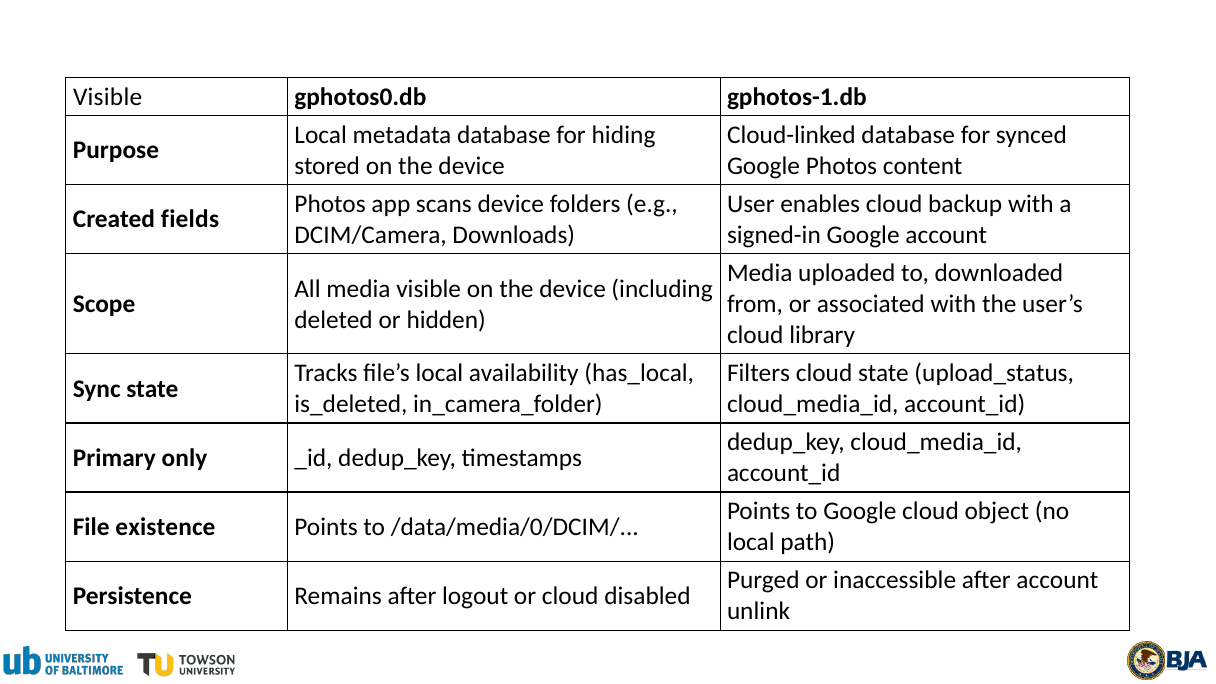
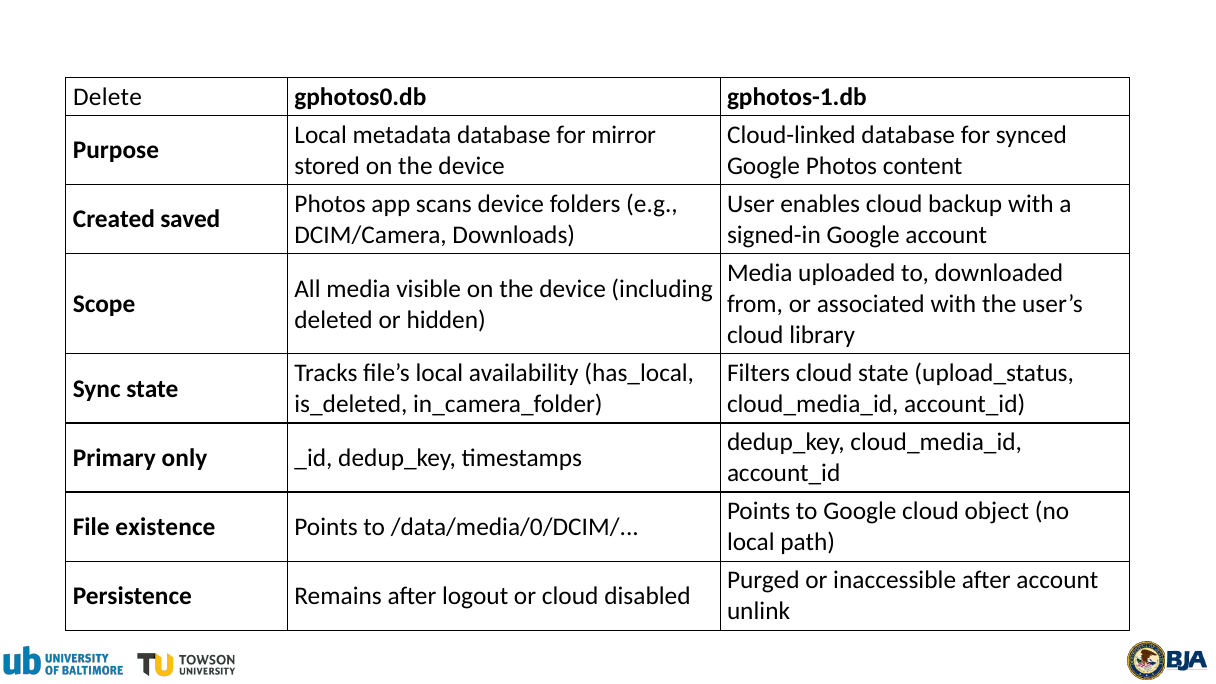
Visible: Visible -> Delete (108, 97)
hiding: hiding -> mirror (624, 135)
fields: fields -> saved (190, 220)
